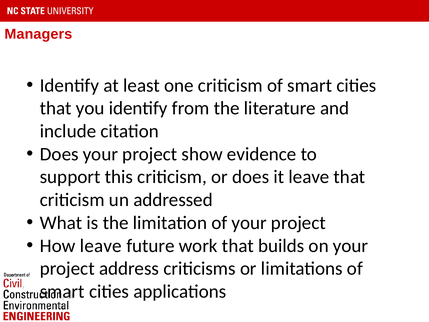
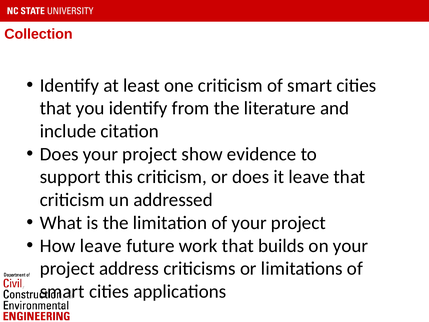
Managers: Managers -> Collection (38, 34)
